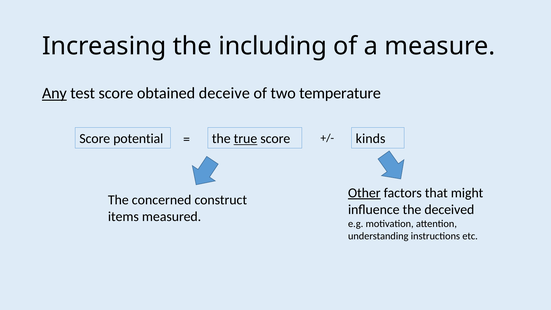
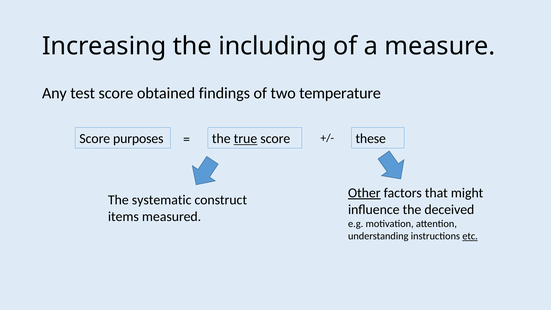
Any underline: present -> none (54, 93)
deceive: deceive -> findings (224, 93)
potential: potential -> purposes (138, 139)
kinds: kinds -> these (371, 139)
concerned: concerned -> systematic (162, 200)
etc underline: none -> present (470, 236)
